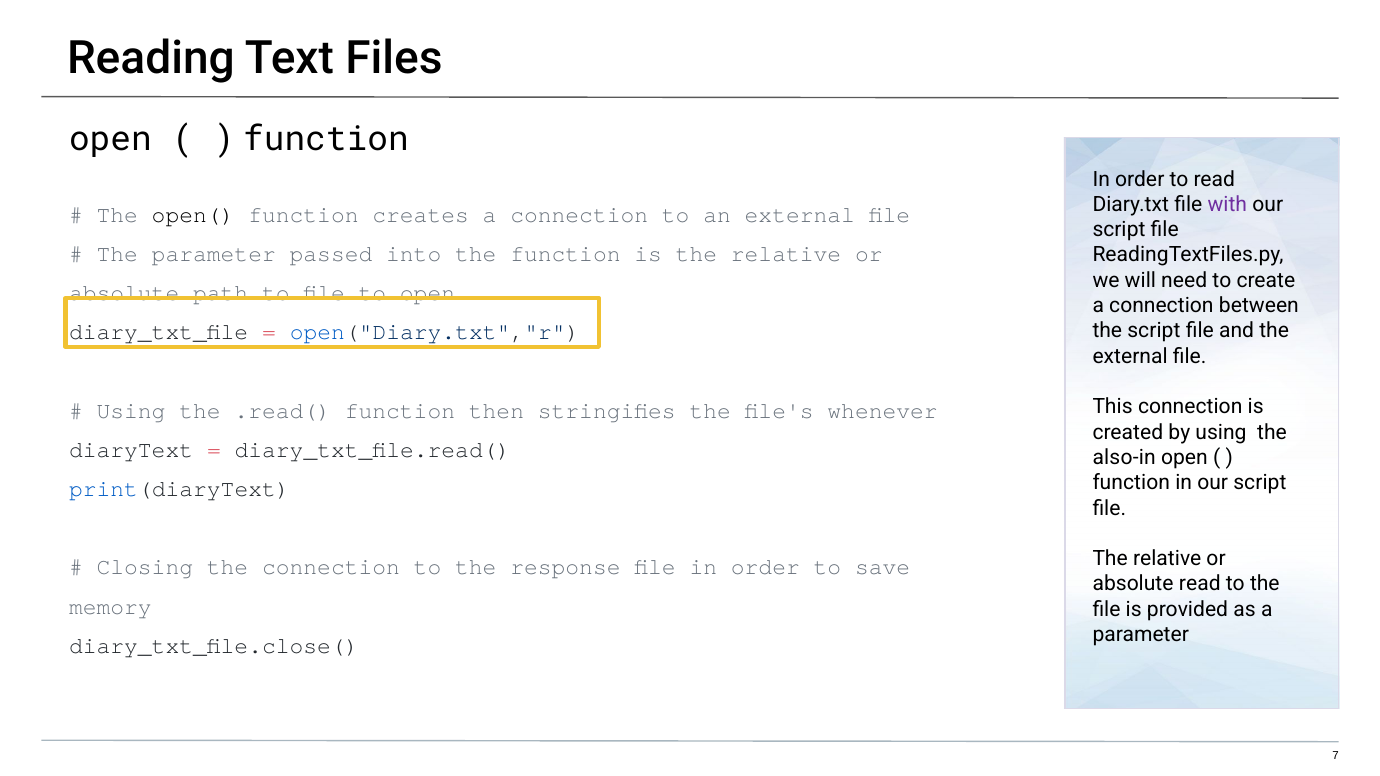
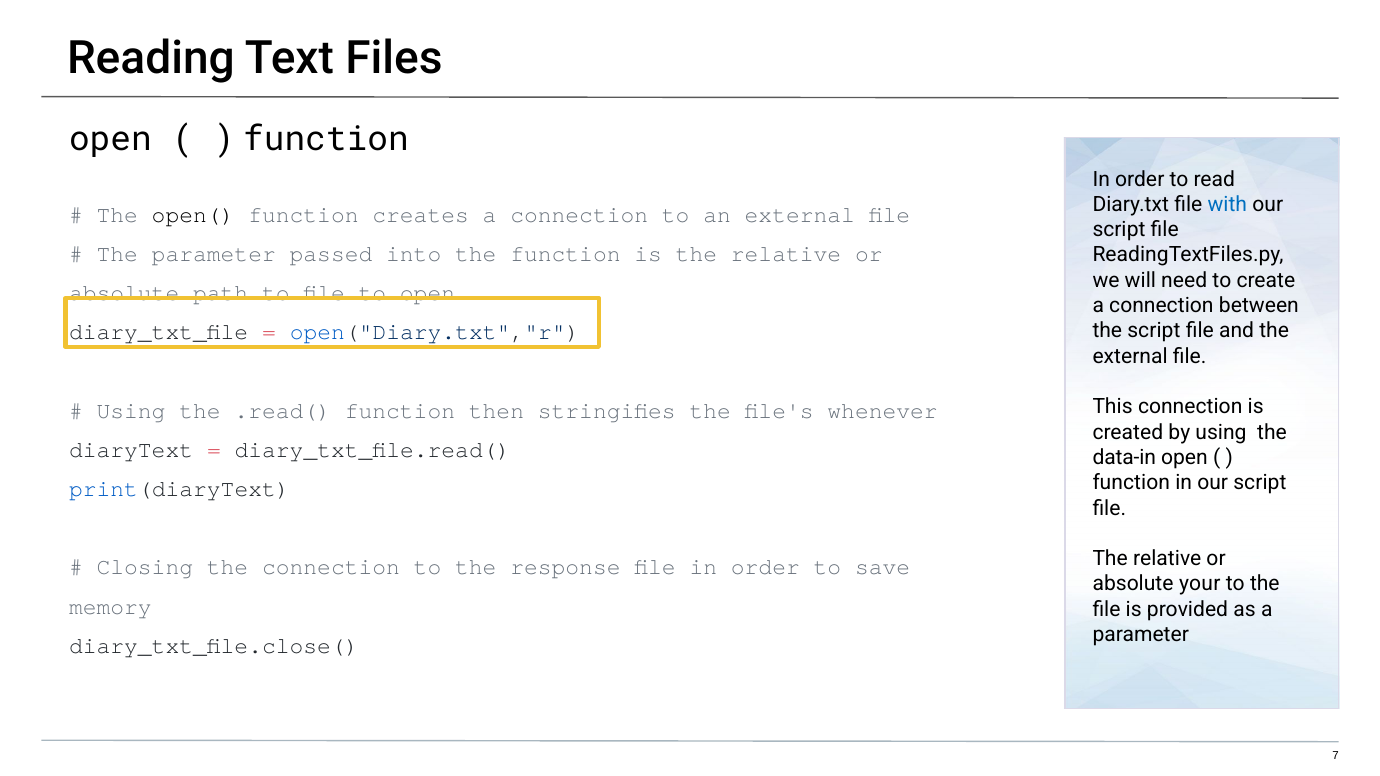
with colour: purple -> blue (1227, 204)
also-in: also-in -> data-in (1124, 458)
absolute read: read -> your (1200, 584)
